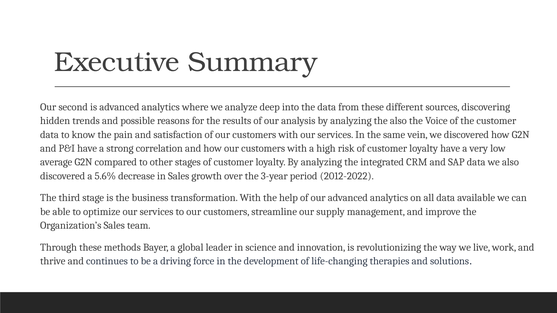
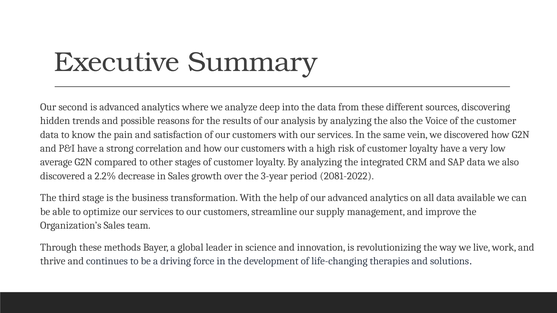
5.6%: 5.6% -> 2.2% (105, 176)
2012-2022: 2012-2022 -> 2081-2022 (347, 176)
